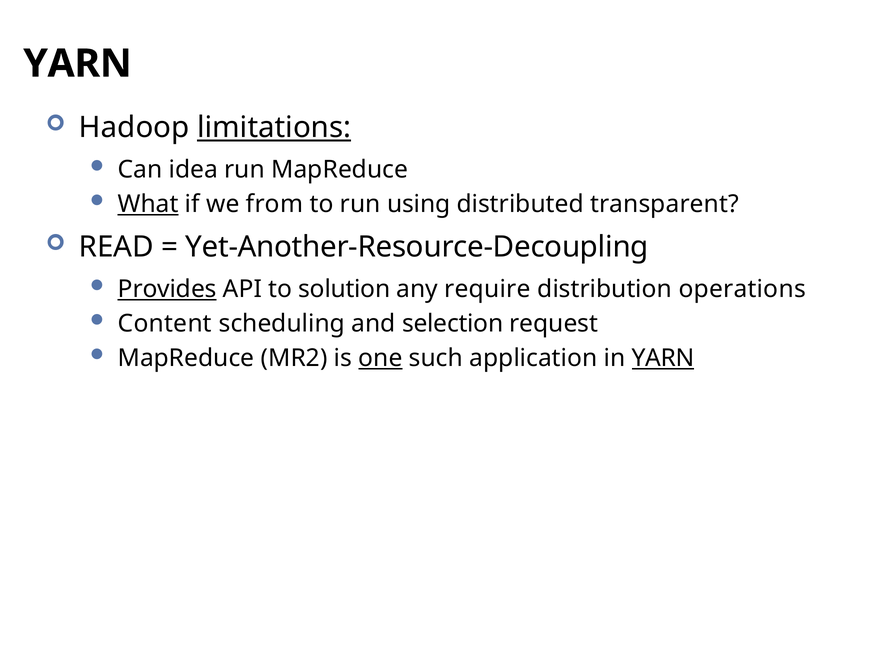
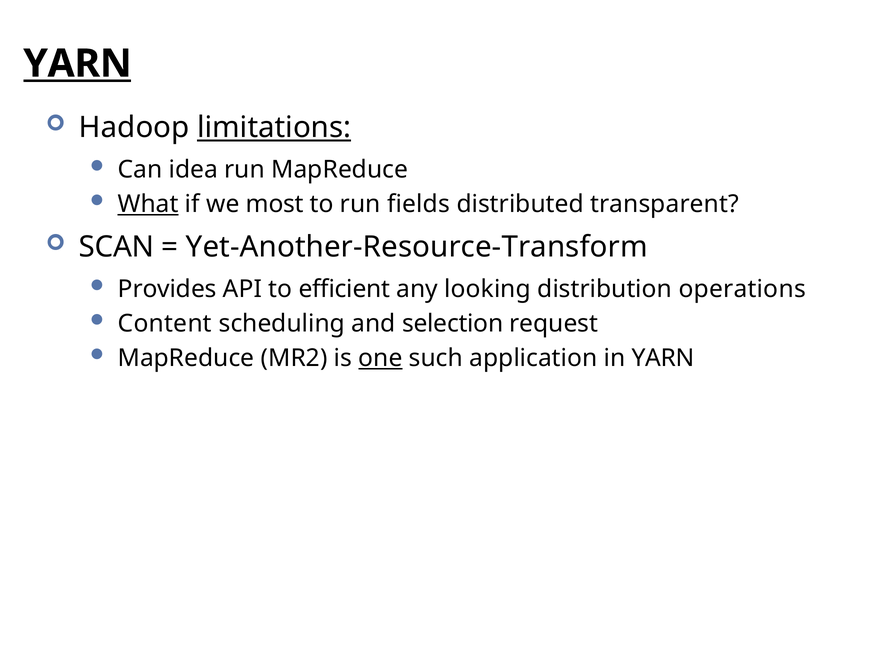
YARN underline: none -> present (78, 64)
from: from -> most (275, 204)
using: using -> fields (419, 204)
READ: READ -> SCAN (116, 247)
Yet-Another-Resource-Decoupling: Yet-Another-Resource-Decoupling -> Yet-Another-Resource-Transform (417, 247)
Provides underline: present -> none (167, 289)
solution: solution -> efficient (344, 289)
require: require -> looking (488, 289)
YARN underline: present -> none (663, 358)
